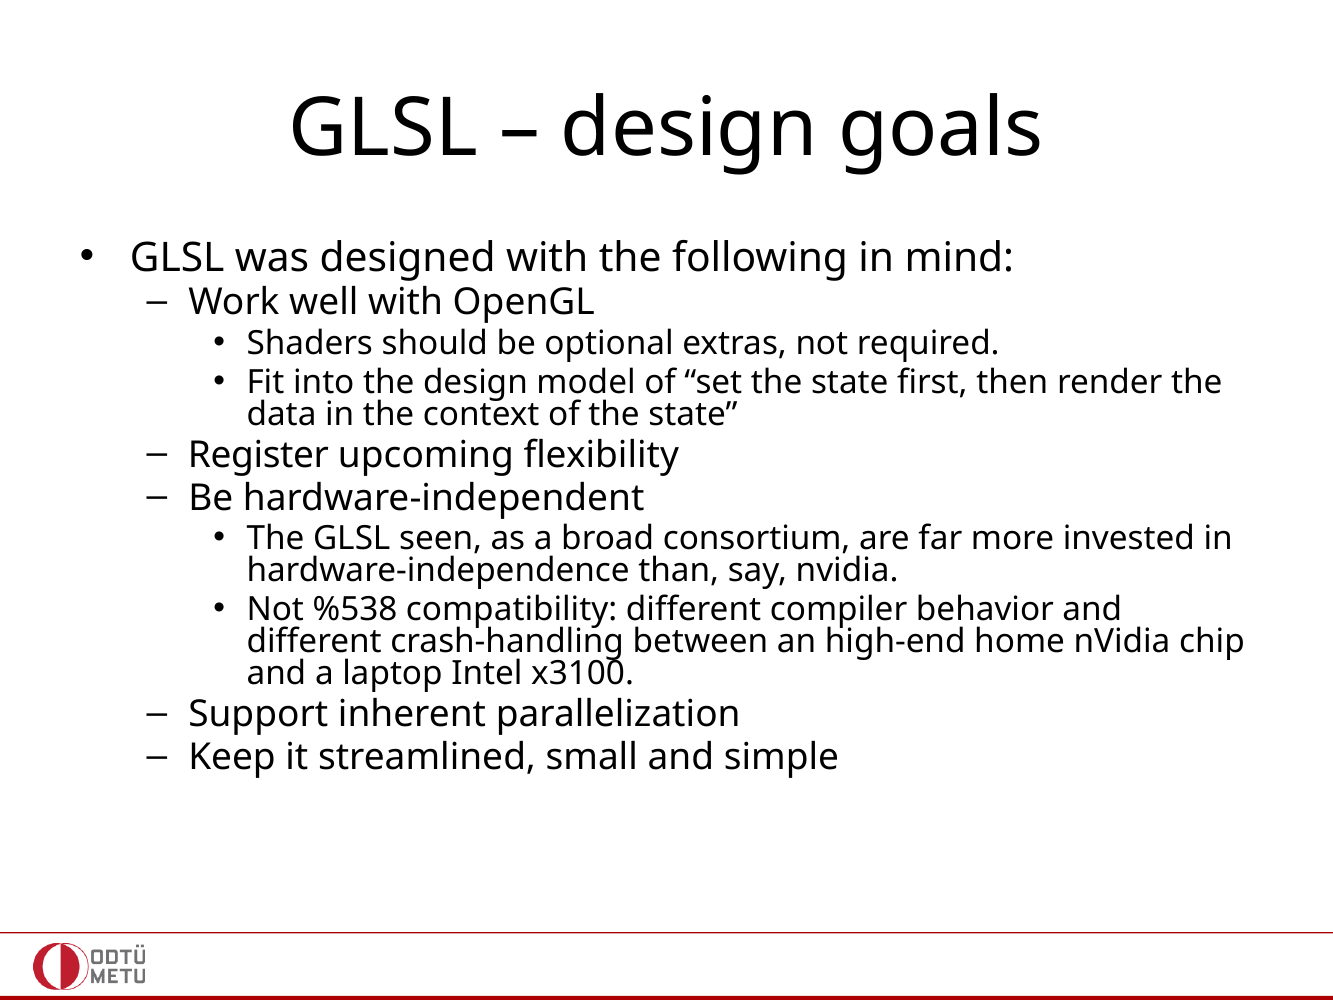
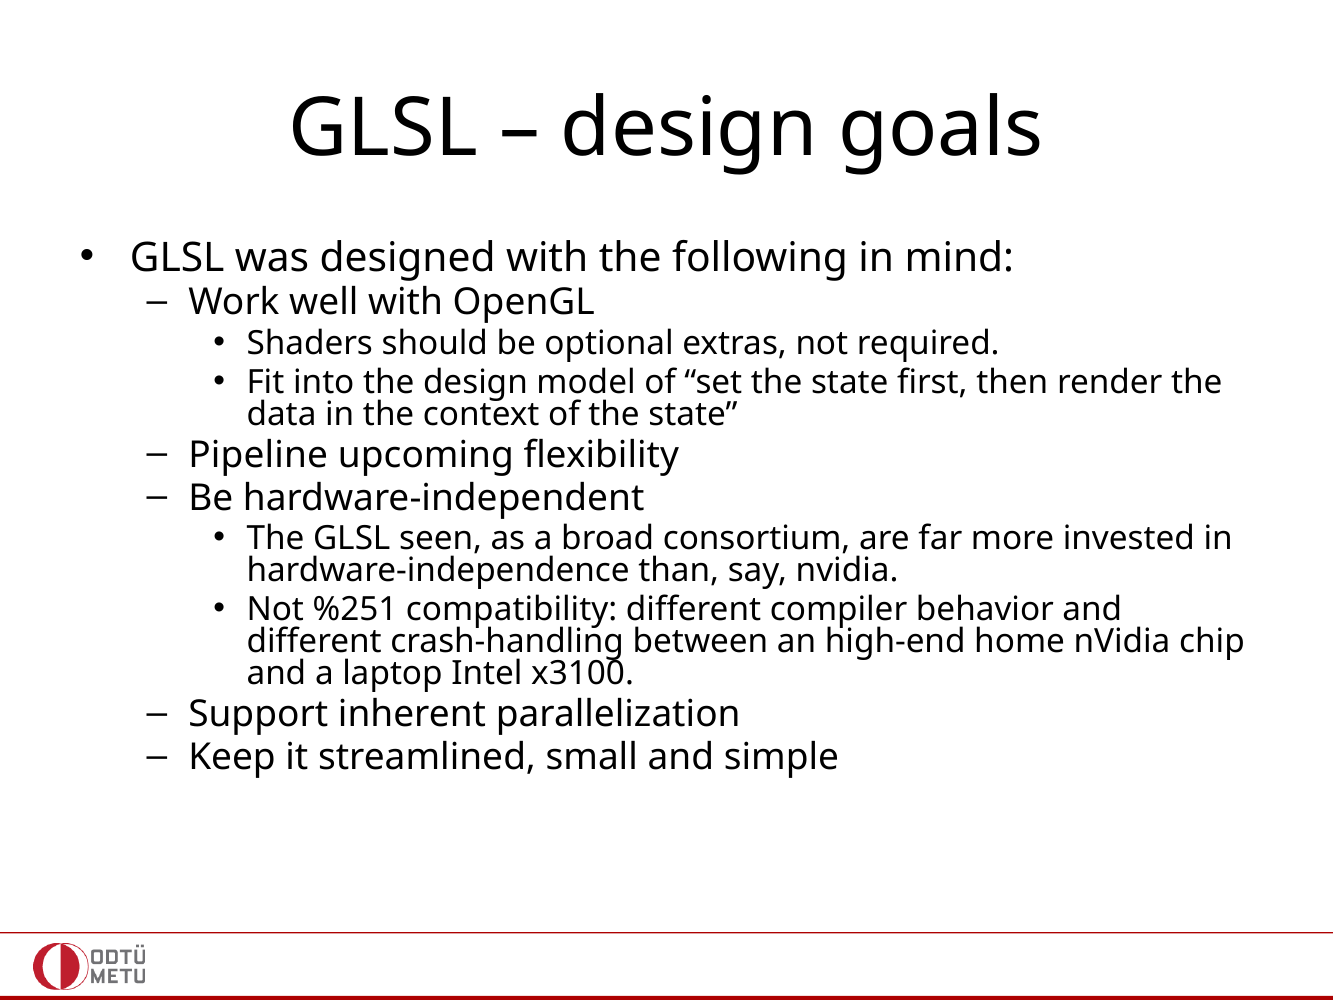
Register: Register -> Pipeline (258, 455)
%538: %538 -> %251 (355, 609)
